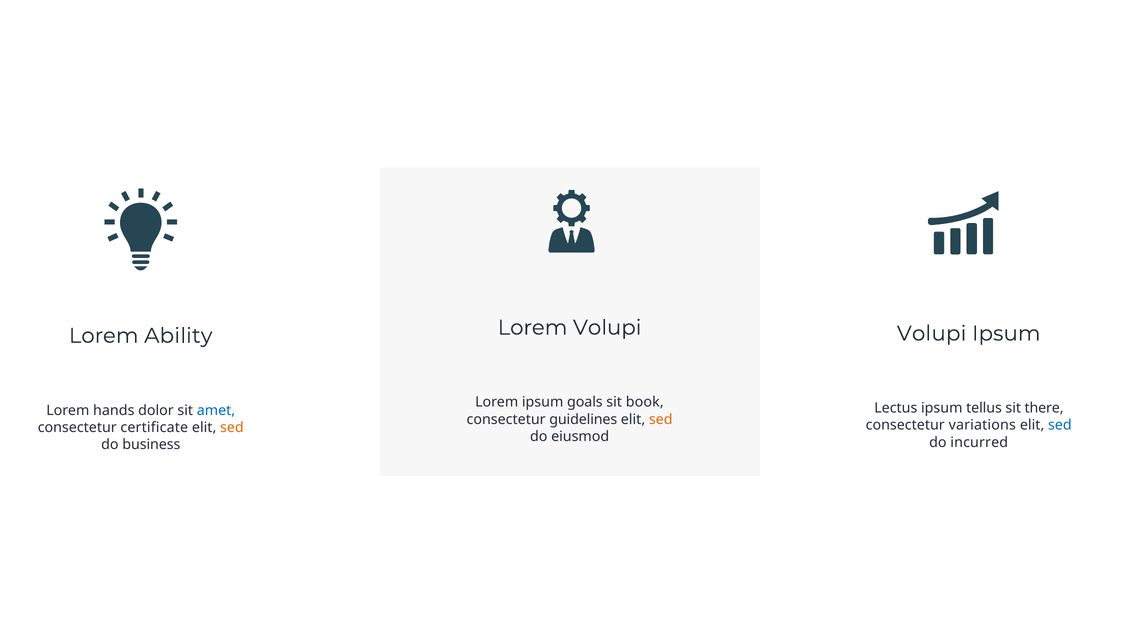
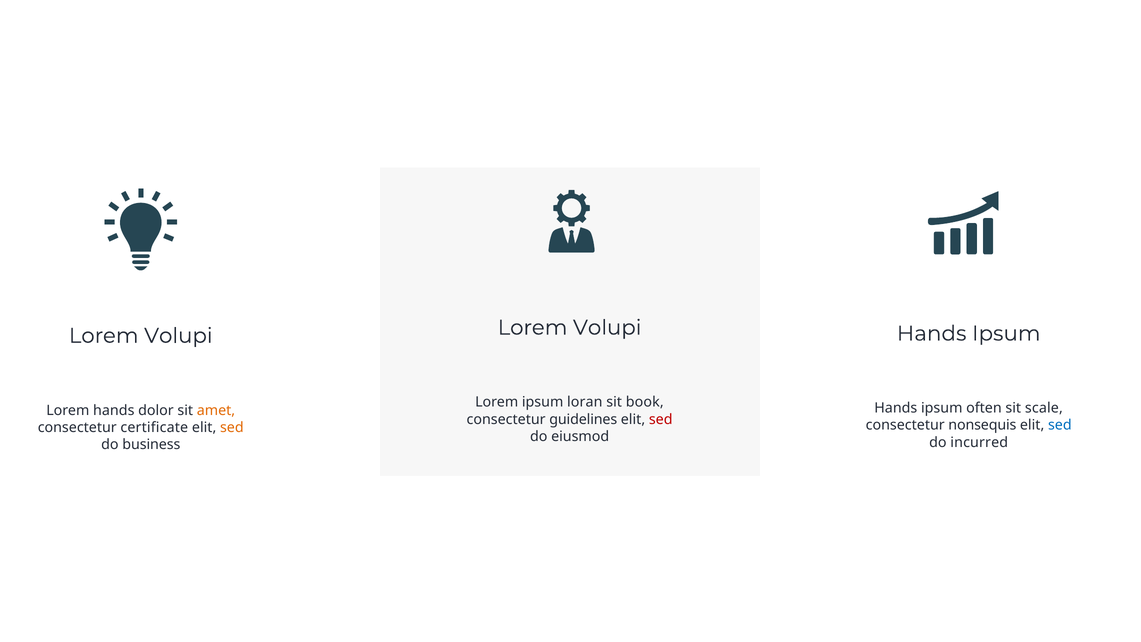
Volupi: Volupi -> Hands (932, 333)
Ability: Ability -> Volupi (178, 336)
goals: goals -> loran (585, 402)
Lectus: Lectus -> Hands (896, 408)
tellus: tellus -> often (984, 408)
there: there -> scale (1044, 408)
amet colour: blue -> orange (216, 410)
sed colour: orange -> red (661, 419)
variations: variations -> nonsequis (982, 425)
